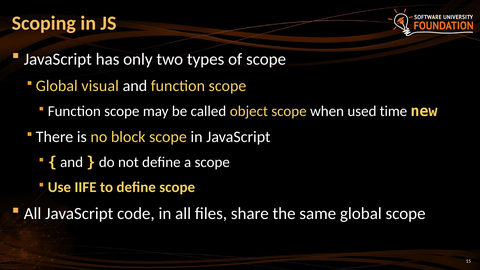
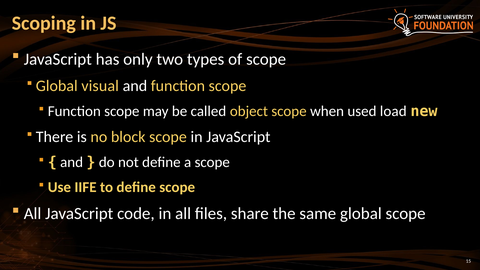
time: time -> load (393, 111)
